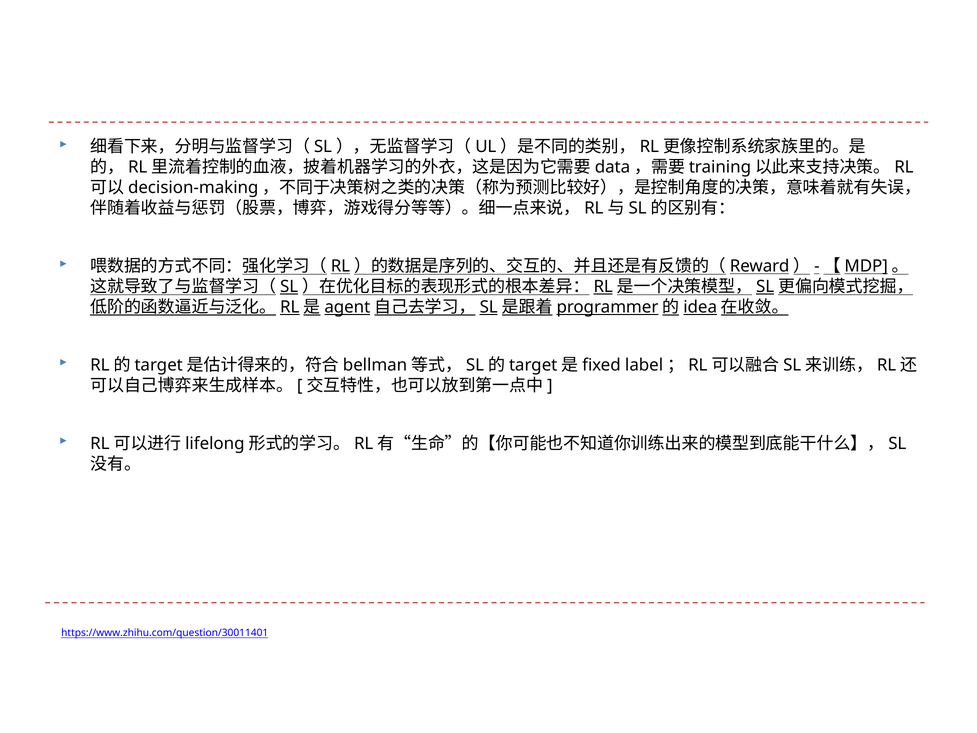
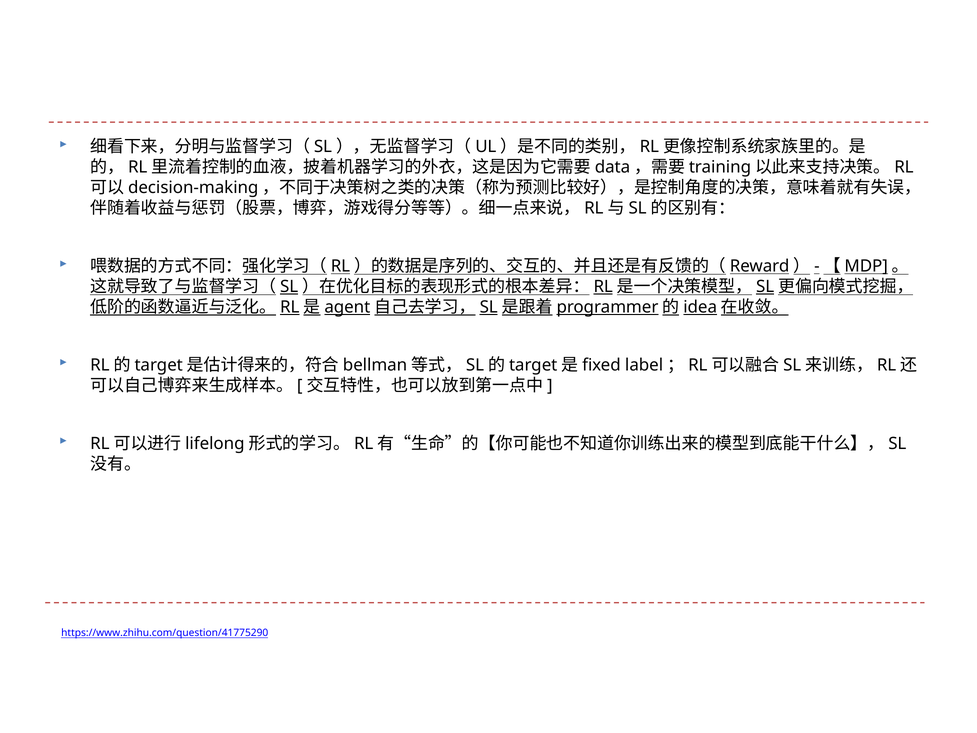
https://www.zhihu.com/question/30011401: https://www.zhihu.com/question/30011401 -> https://www.zhihu.com/question/41775290 (165, 633)
